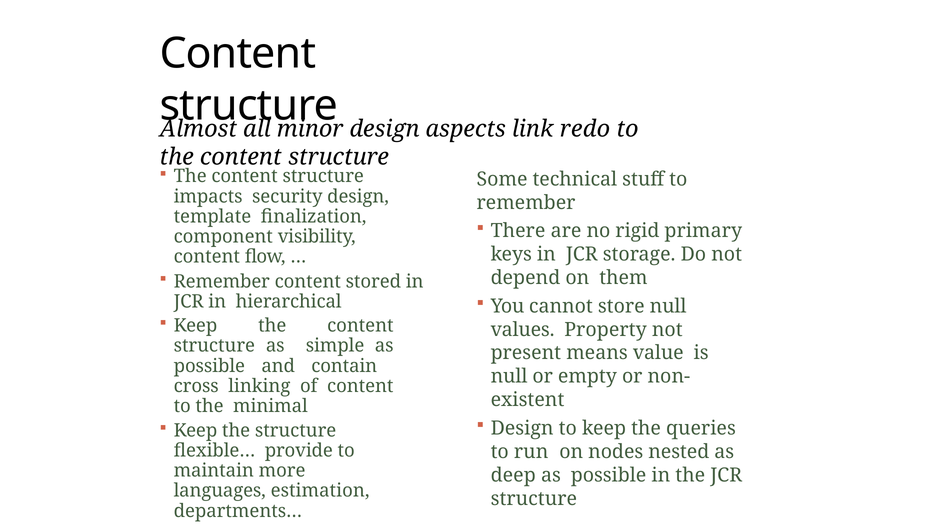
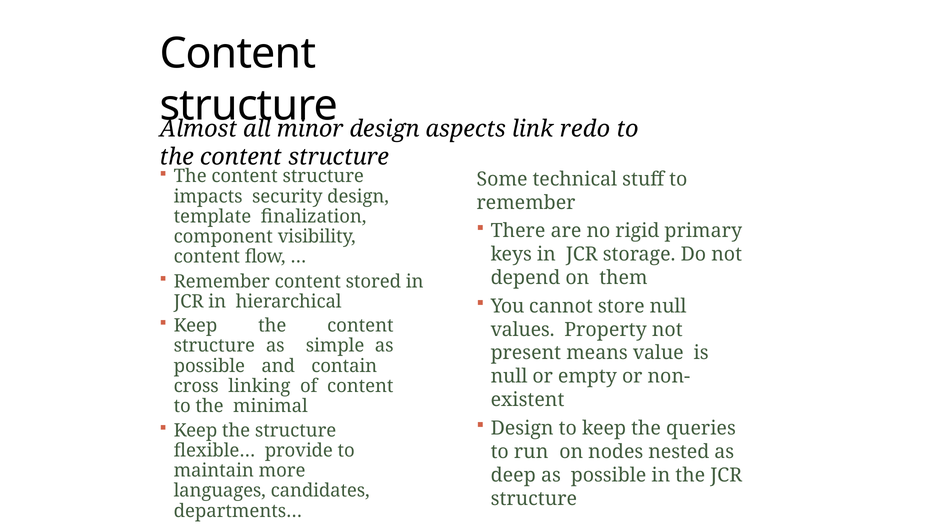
estimation: estimation -> candidates (320, 491)
